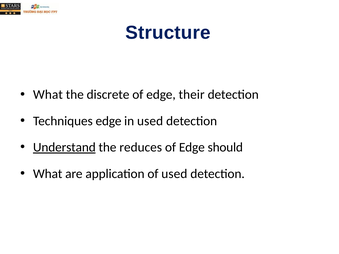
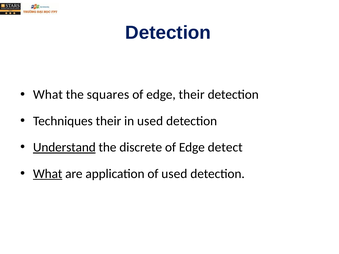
Structure: Structure -> Detection (168, 33)
discrete: discrete -> squares (108, 95)
Techniques edge: edge -> their (108, 121)
reduces: reduces -> discrete (141, 147)
should: should -> detect (225, 147)
What underline: none -> present (48, 174)
